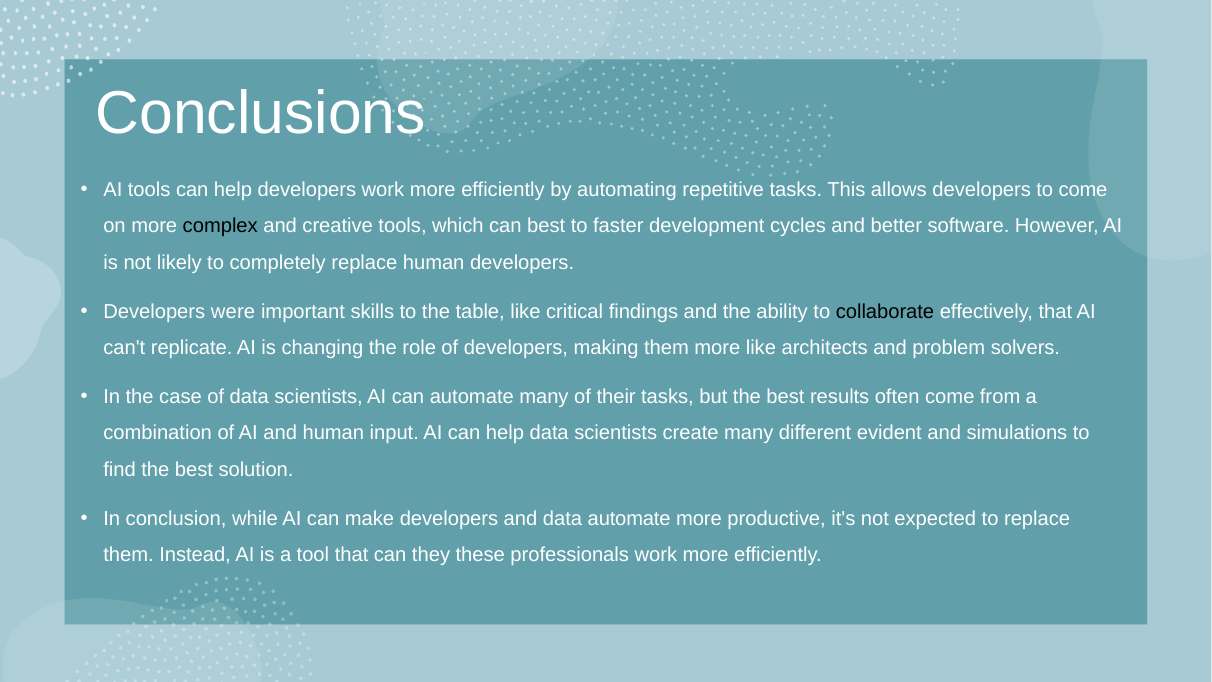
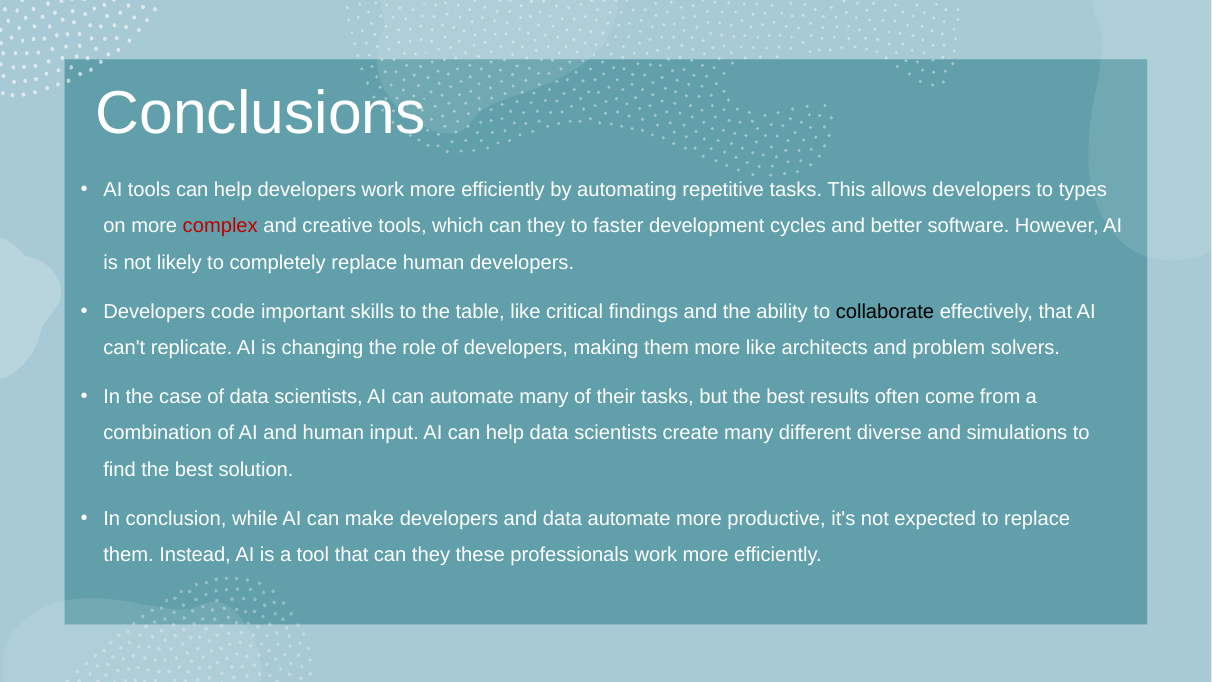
to come: come -> types (1083, 190)
complex colour: black -> red (220, 226)
which can best: best -> they (546, 226)
were: were -> code (233, 311)
evident: evident -> diverse (889, 433)
